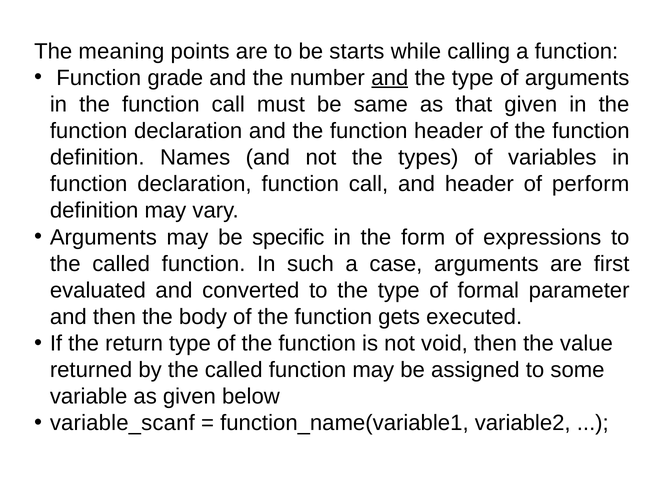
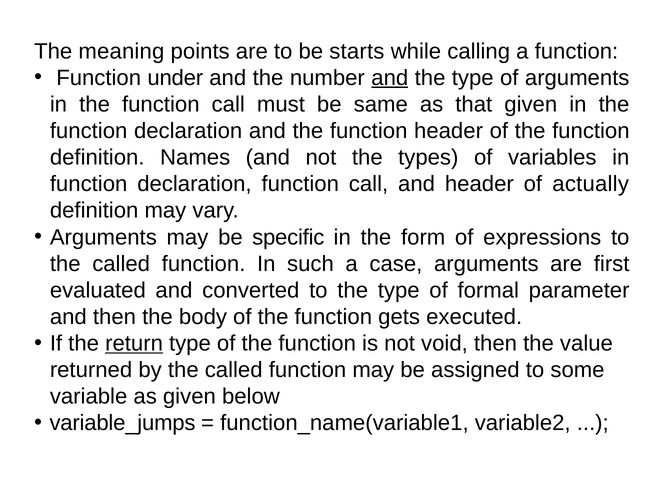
grade: grade -> under (175, 78)
perform: perform -> actually (591, 184)
return underline: none -> present (134, 343)
variable_scanf: variable_scanf -> variable_jumps (123, 423)
